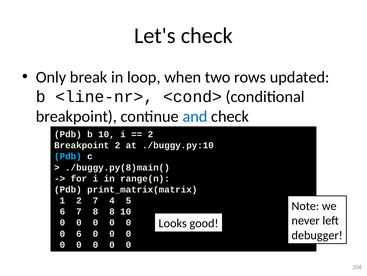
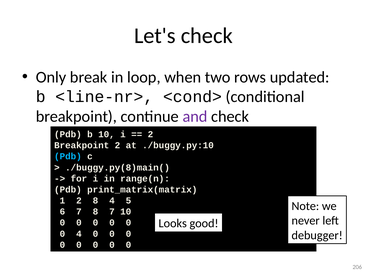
and colour: blue -> purple (195, 116)
2 7: 7 -> 8 (95, 200)
8 8: 8 -> 7 (112, 211)
0 6: 6 -> 4 (79, 233)
